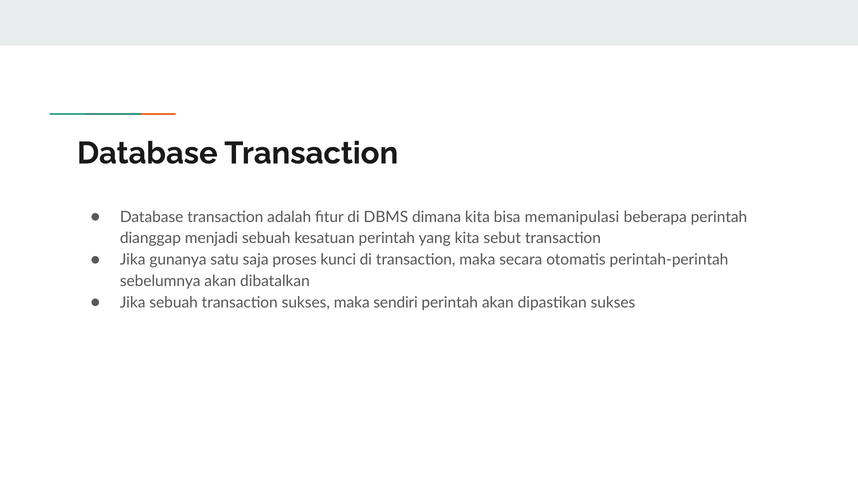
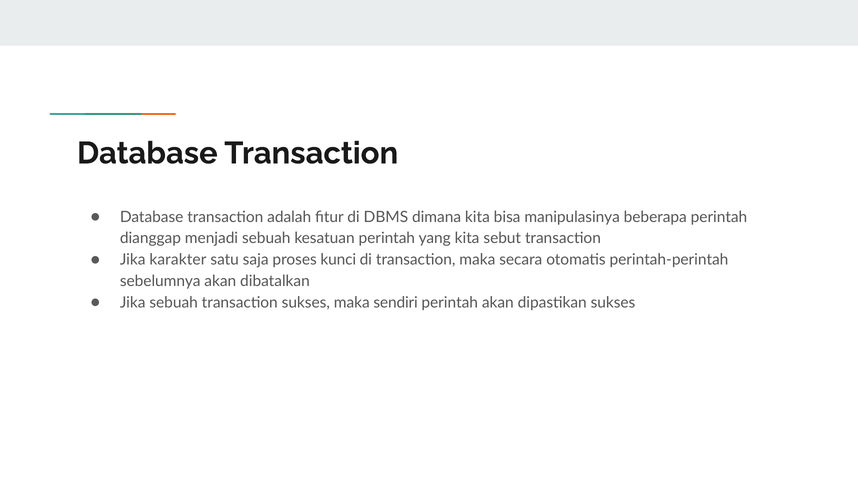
memanipulasi: memanipulasi -> manipulasinya (572, 217)
gunanya: gunanya -> karakter (178, 260)
